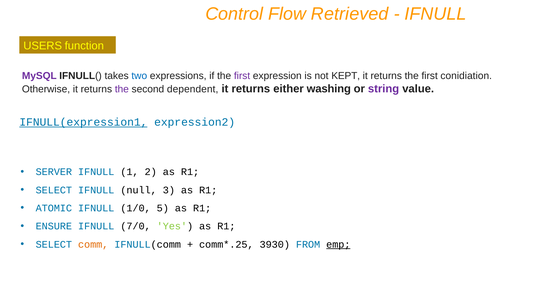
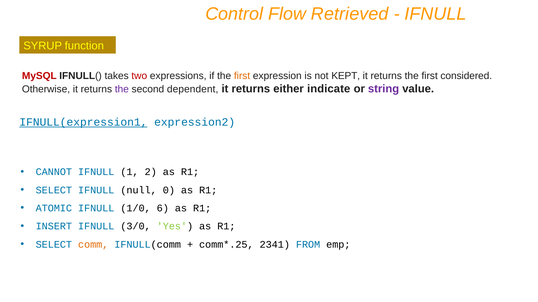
USERS: USERS -> SYRUP (43, 46)
MySQL colour: purple -> red (39, 76)
two colour: blue -> red (139, 76)
first colour: purple -> orange (242, 76)
conidiation: conidiation -> considered (466, 76)
washing: washing -> indicate (329, 89)
SERVER: SERVER -> CANNOT (54, 172)
3: 3 -> 0 (169, 190)
5: 5 -> 6 (163, 209)
ENSURE: ENSURE -> INSERT (54, 227)
7/0: 7/0 -> 3/0 (136, 227)
3930: 3930 -> 2341 (275, 245)
emp underline: present -> none (338, 245)
